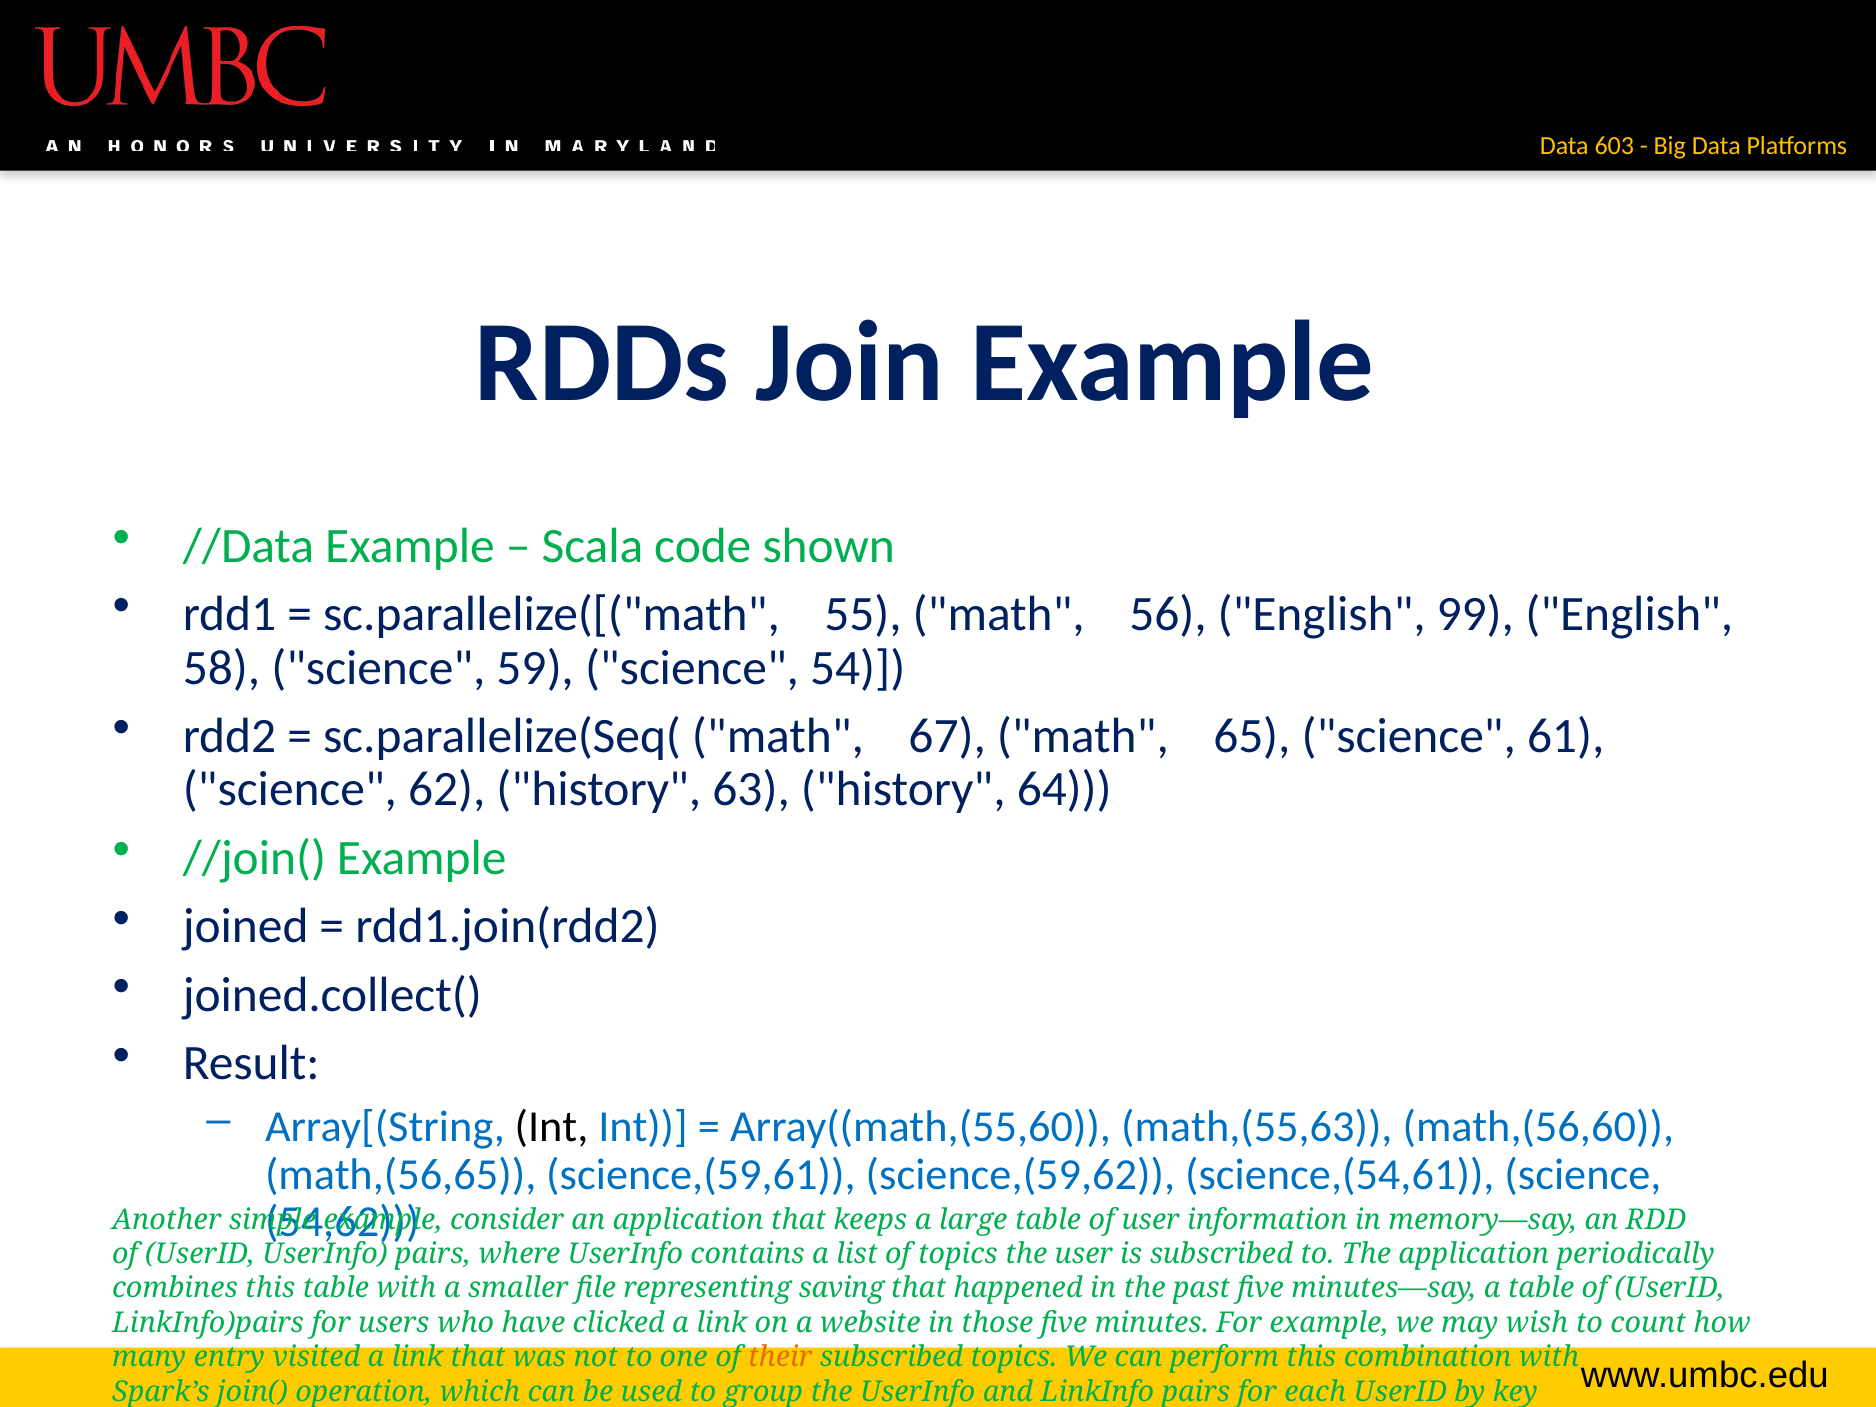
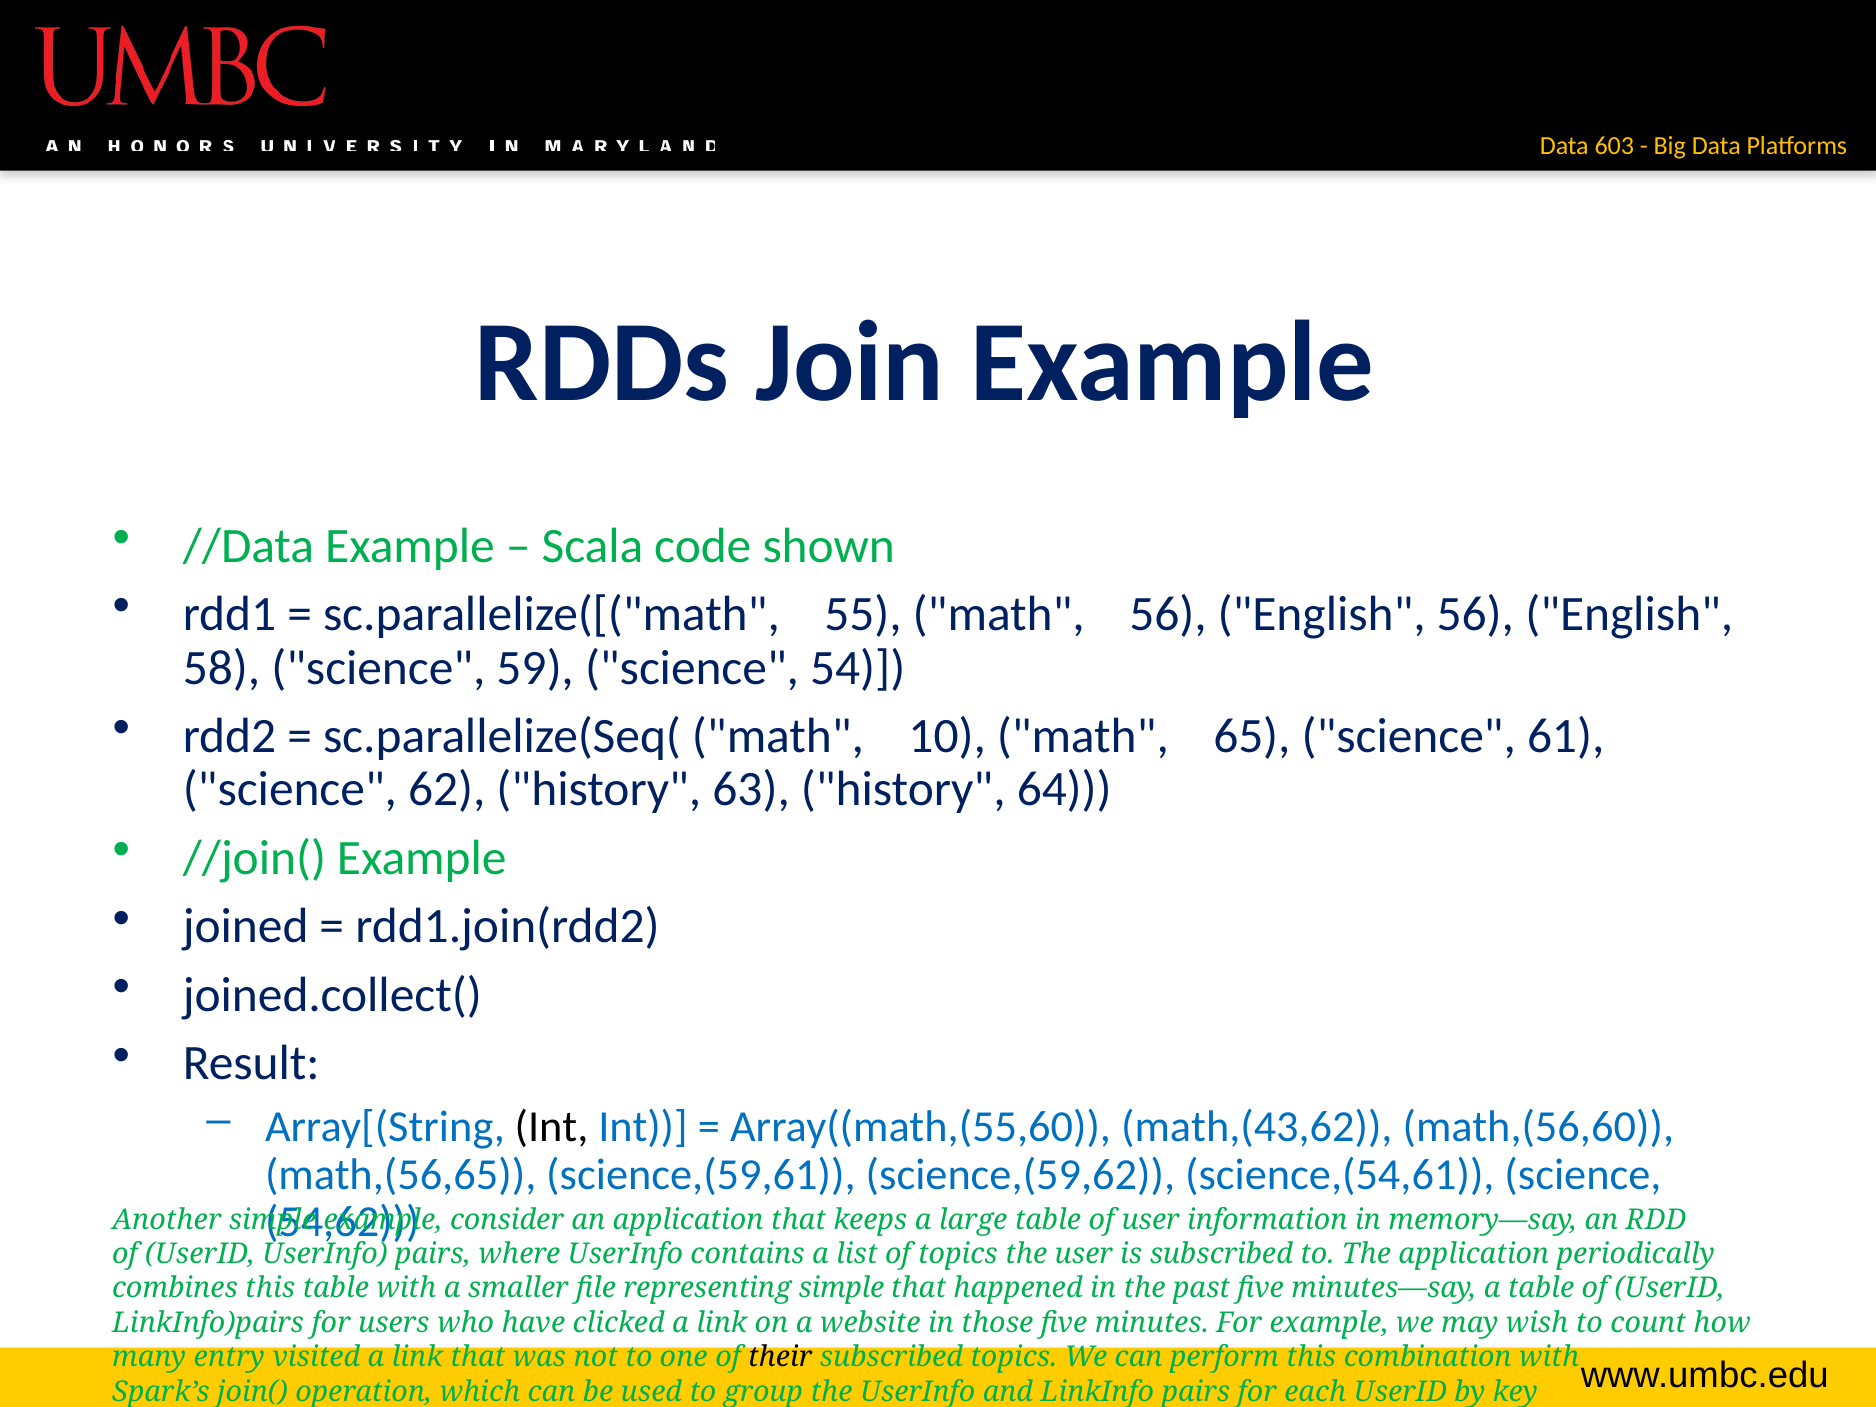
English 99: 99 -> 56 (1475, 614)
67: 67 -> 10 (947, 736)
math,(55,63: math,(55,63 -> math,(43,62 (1257, 1127)
representing saving: saving -> simple (841, 1289)
their colour: orange -> black (780, 1357)
